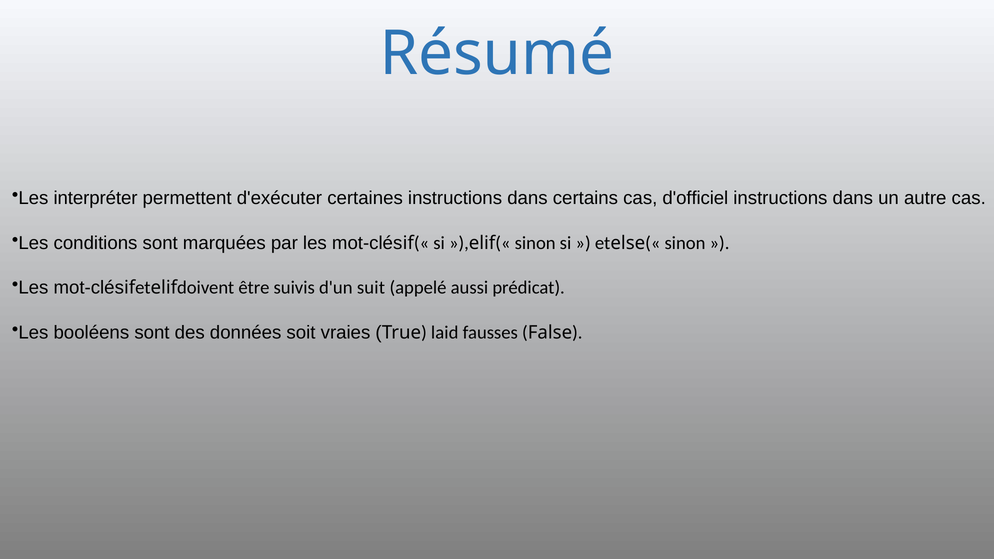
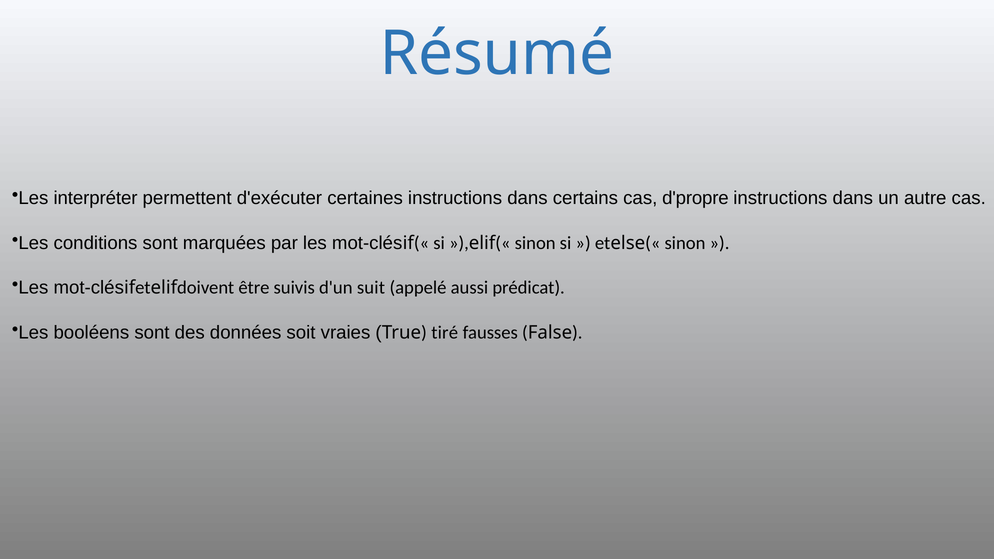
d'officiel: d'officiel -> d'propre (695, 198)
laid: laid -> tiré (445, 333)
